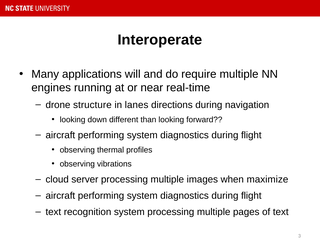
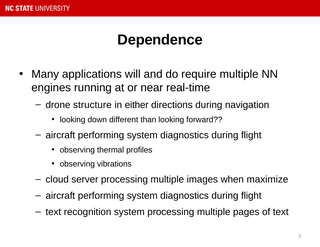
Interoperate: Interoperate -> Dependence (160, 40)
lanes: lanes -> either (137, 105)
